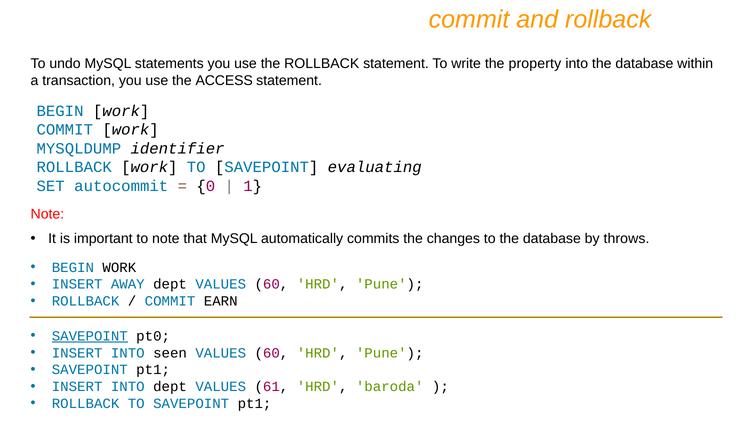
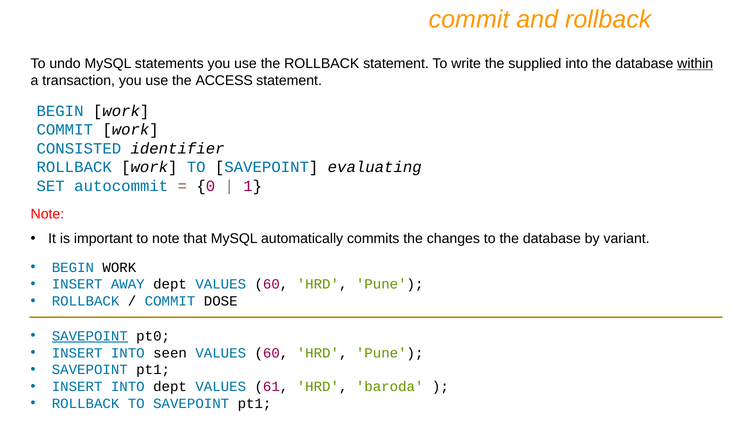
property: property -> supplied (535, 64)
within underline: none -> present (695, 64)
MYSQLDUMP: MYSQLDUMP -> CONSISTED (79, 149)
throws: throws -> variant (627, 239)
EARN: EARN -> DOSE (221, 302)
